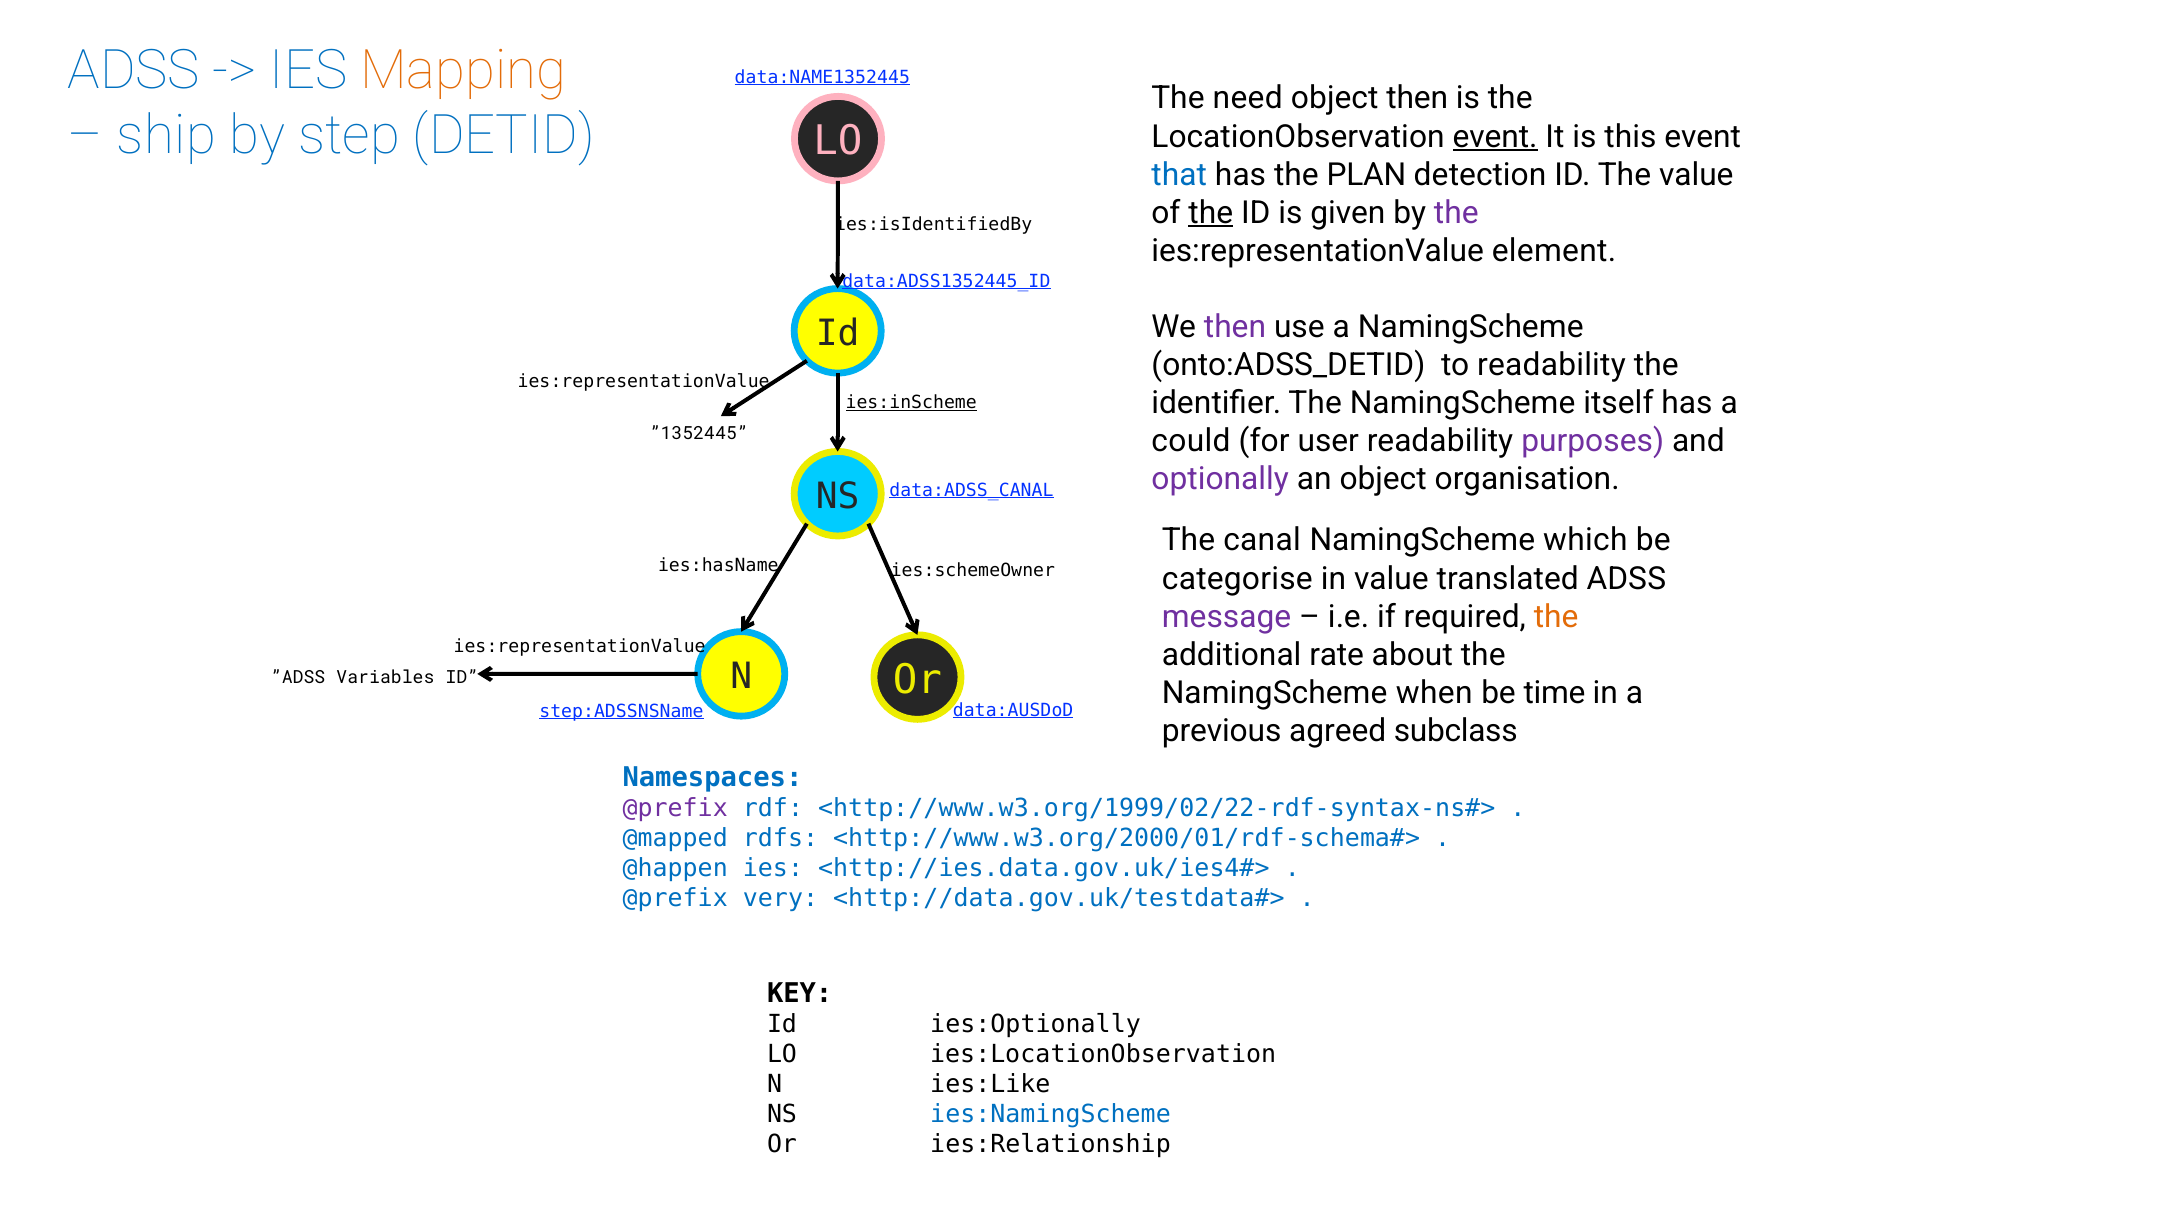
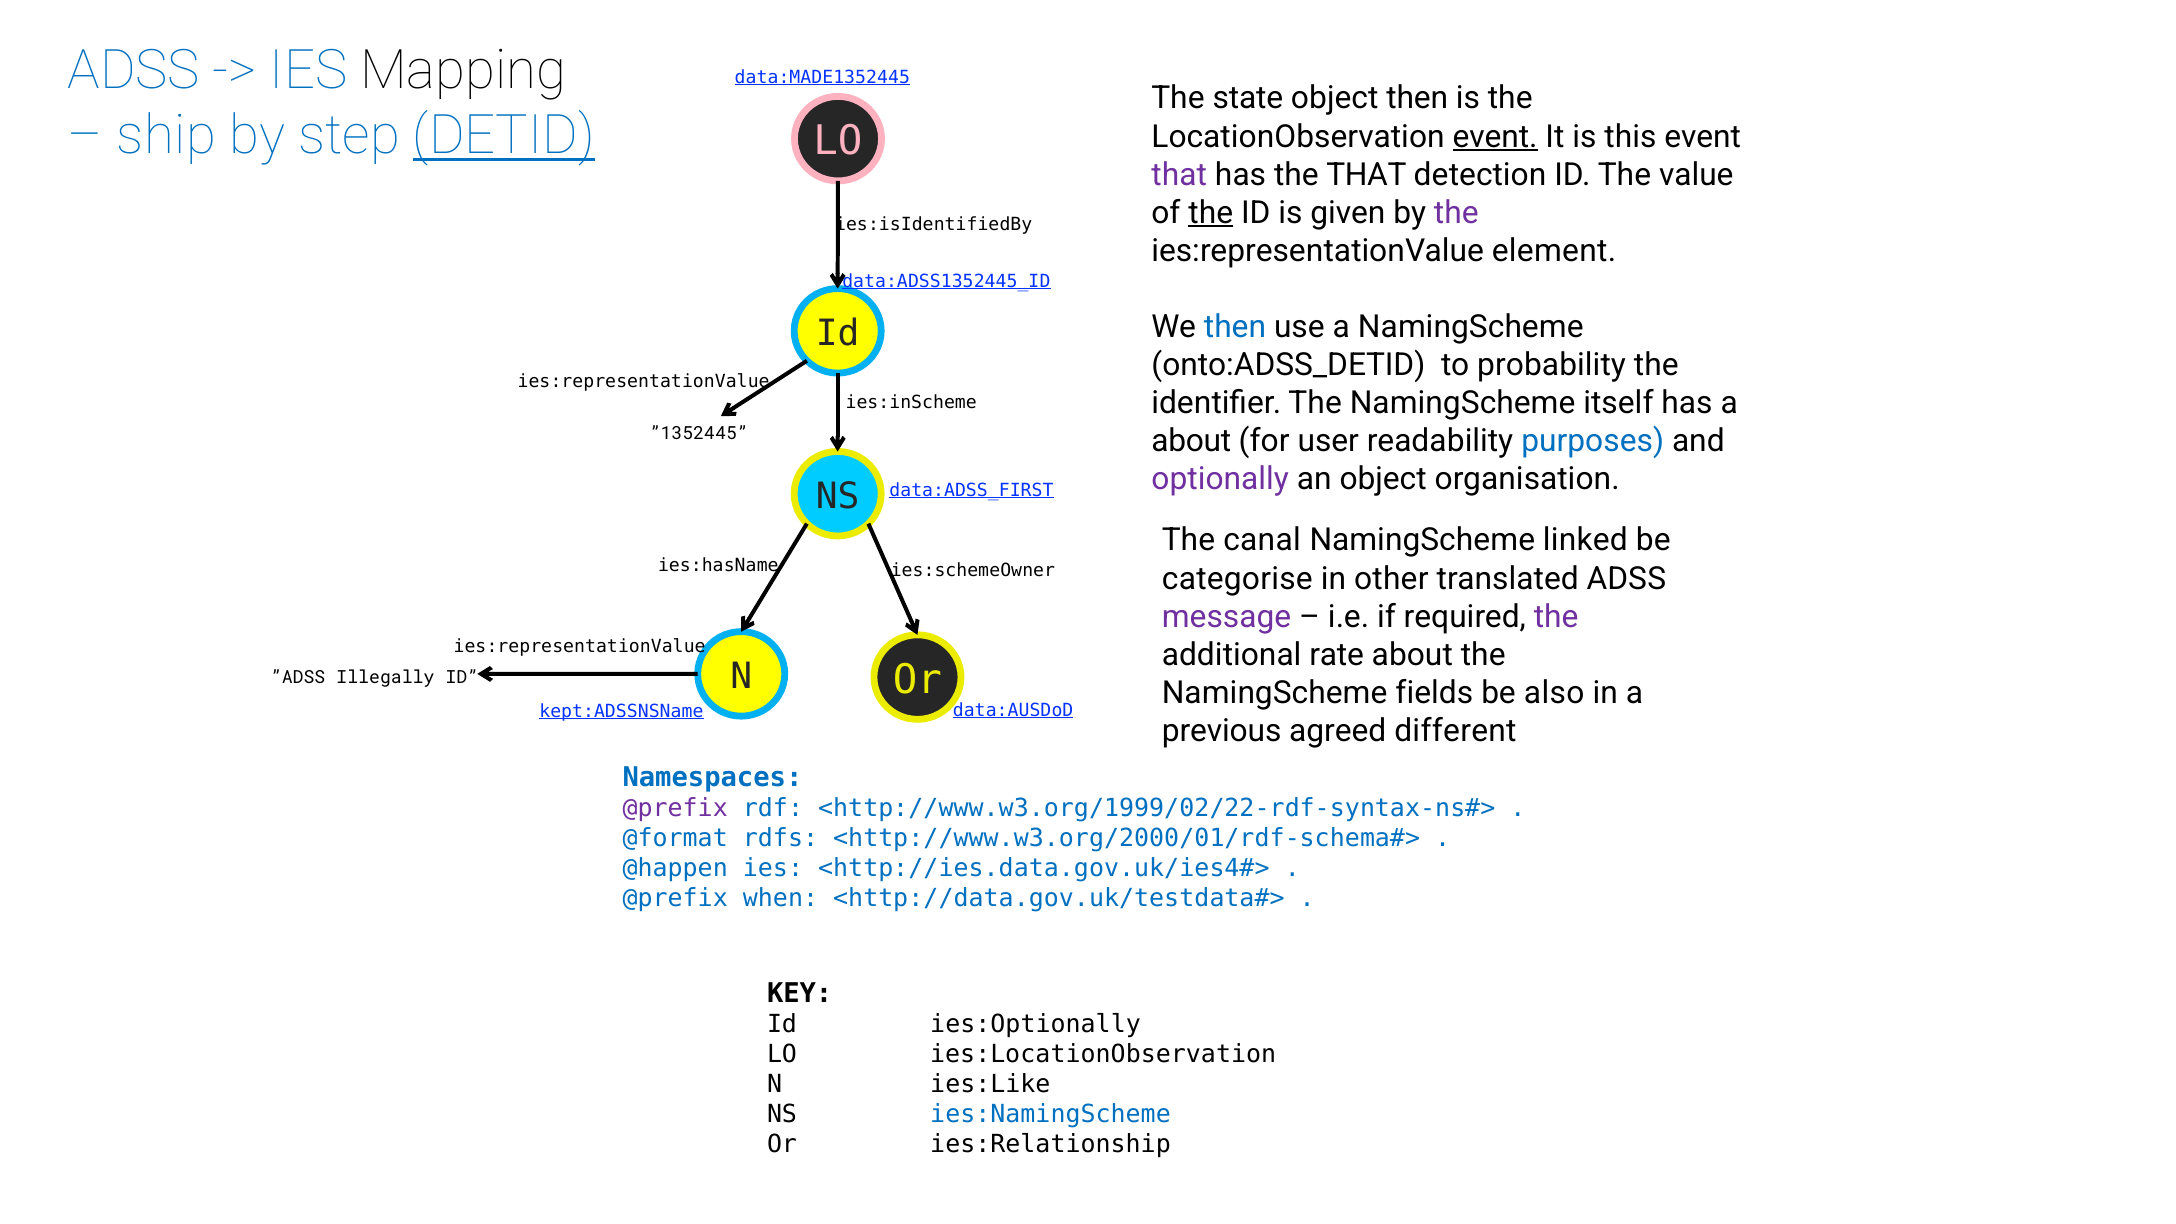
Mapping colour: orange -> black (463, 71)
data:NAME1352445: data:NAME1352445 -> data:MADE1352445 (822, 78)
need: need -> state (1248, 98)
DETID underline: none -> present (504, 136)
that colour: blue -> purple (1179, 175)
the PLAN: PLAN -> THAT (1366, 175)
then colour: purple -> blue (1235, 327)
to readability: readability -> probability (1552, 365)
ies:inScheme underline: present -> none (911, 403)
could: could -> about (1191, 441)
purposes colour: purple -> blue (1593, 441)
data:ADSS_CANAL: data:ADSS_CANAL -> data:ADSS_FIRST (971, 491)
which: which -> linked (1585, 540)
in value: value -> other (1391, 579)
the colour: orange -> purple (1556, 617)
Variables: Variables -> Illegally (385, 678)
when: when -> fields (1434, 693)
time: time -> also (1554, 693)
step:ADSSNSName: step:ADSSNSName -> kept:ADSSNSName (621, 711)
subclass: subclass -> different (1455, 731)
@mapped: @mapped -> @format (675, 838)
very: very -> when (780, 898)
